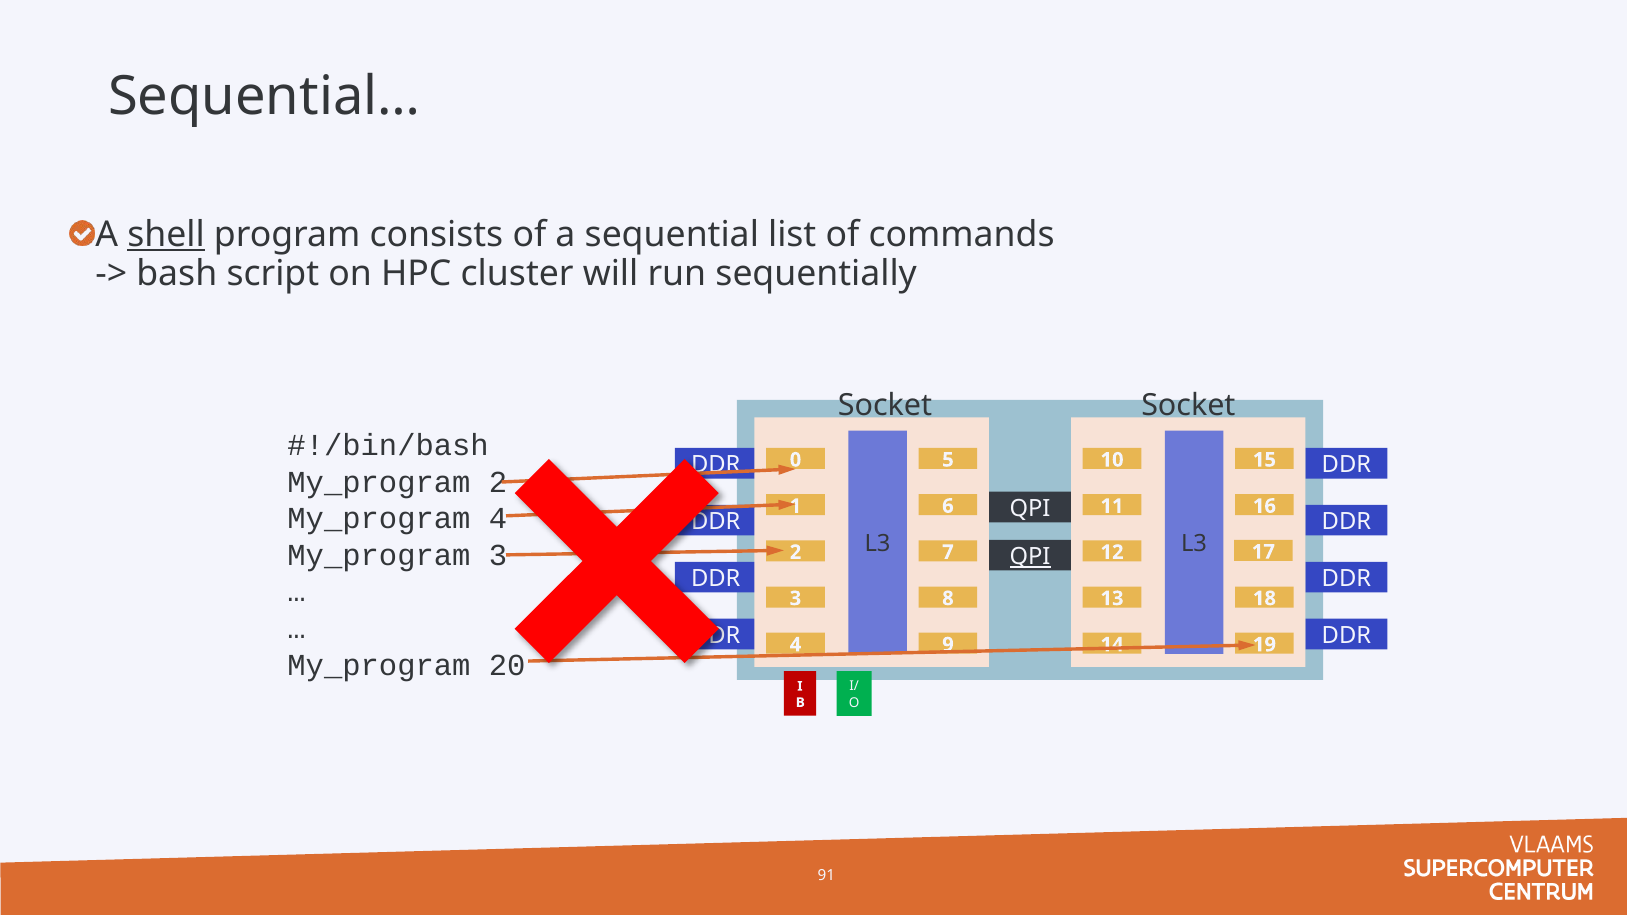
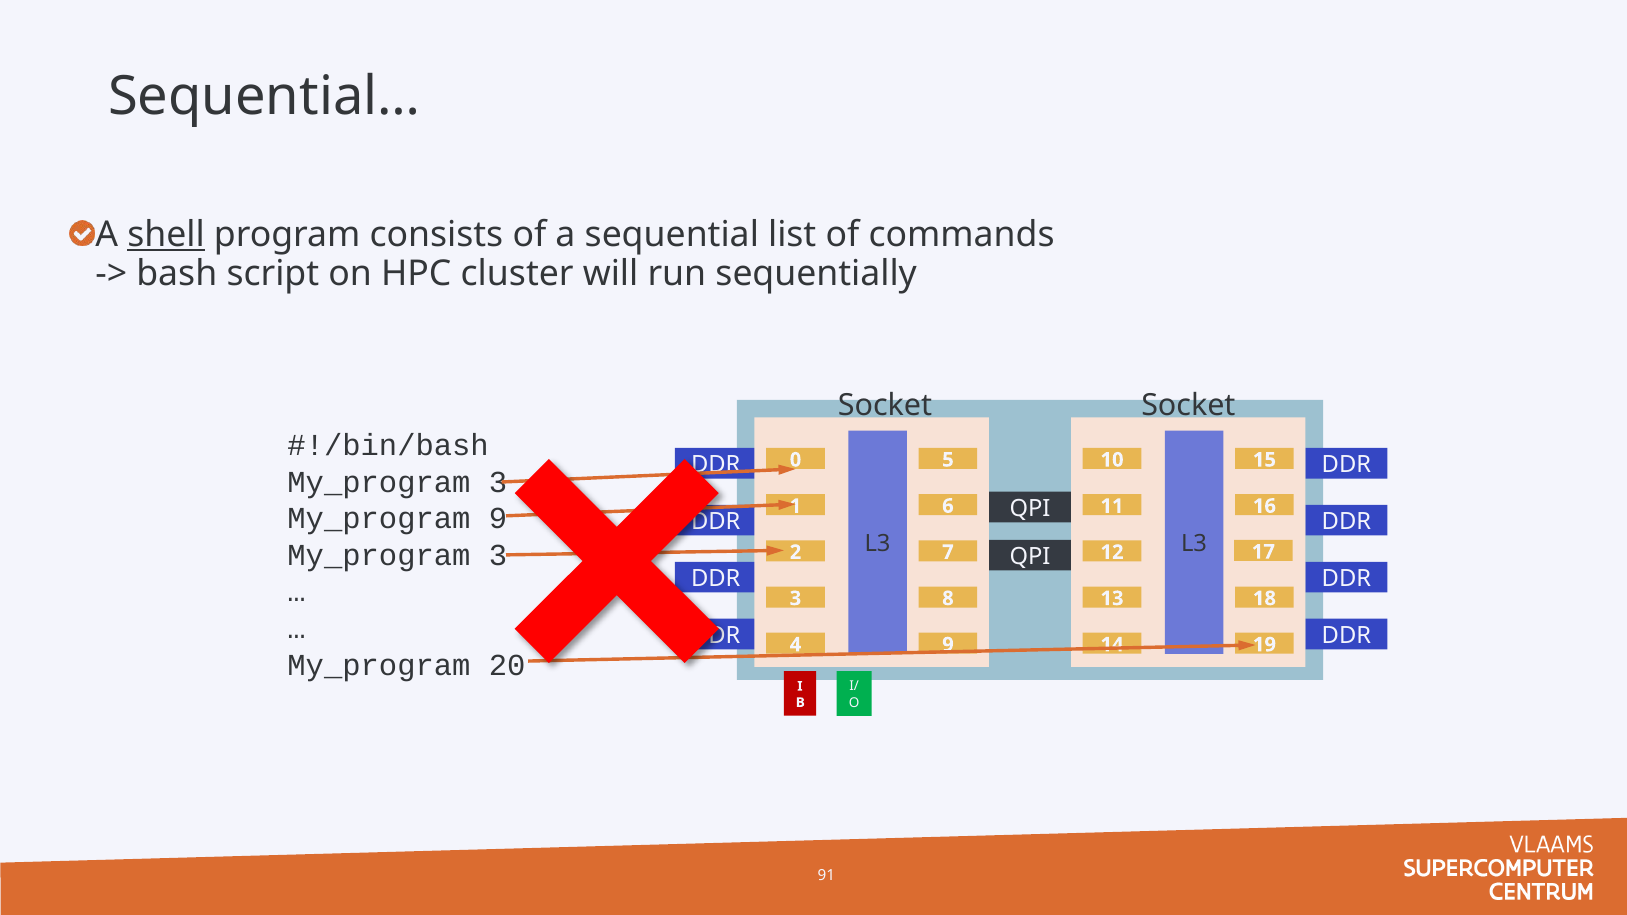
2: 2 -> 3 (498, 482)
My_program 4: 4 -> 9 (498, 519)
QPI underline: present -> none (1030, 557)
